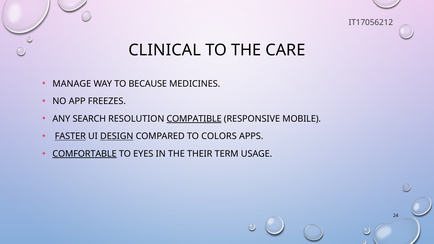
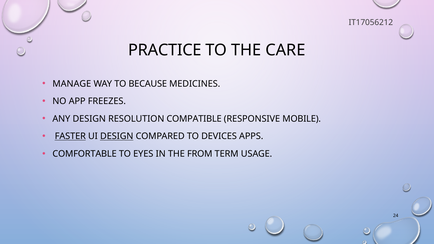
CLINICAL: CLINICAL -> PRACTICE (165, 50)
ANY SEARCH: SEARCH -> DESIGN (89, 119)
COMPATIBLE underline: present -> none (194, 119)
COLORS: COLORS -> DEVICES (219, 136)
COMFORTABLE underline: present -> none (85, 154)
THEIR: THEIR -> FROM (200, 154)
